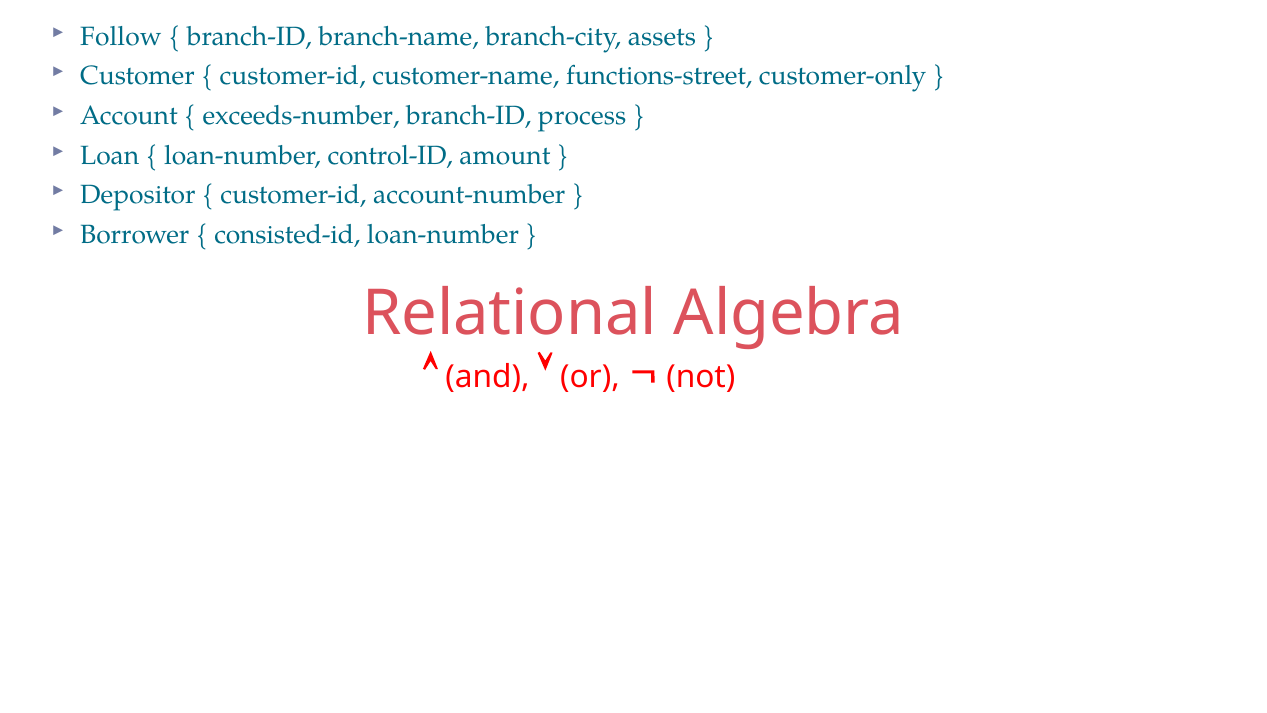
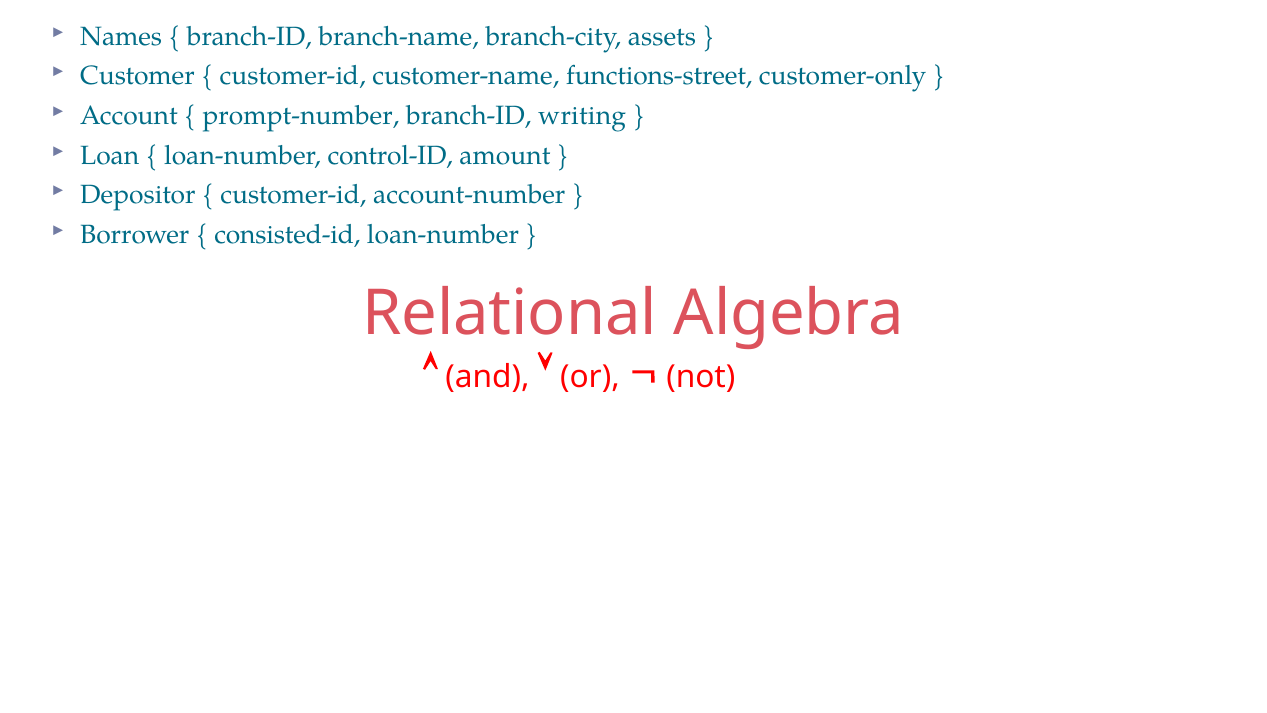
Follow: Follow -> Names (121, 36)
exceeds-number: exceeds-number -> prompt-number (301, 116)
process: process -> writing (582, 116)
